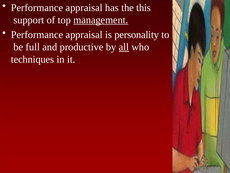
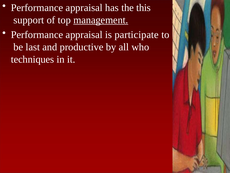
personality: personality -> participate (137, 35)
full: full -> last (33, 47)
all underline: present -> none (124, 47)
